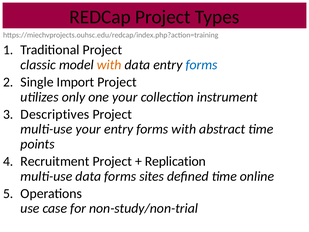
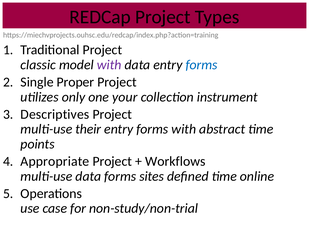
with colour: orange -> purple (109, 65)
Import: Import -> Proper (75, 82)
multi-use your: your -> their (88, 129)
Recruitment: Recruitment -> Appropriate (55, 161)
Replication: Replication -> Workflows (175, 161)
